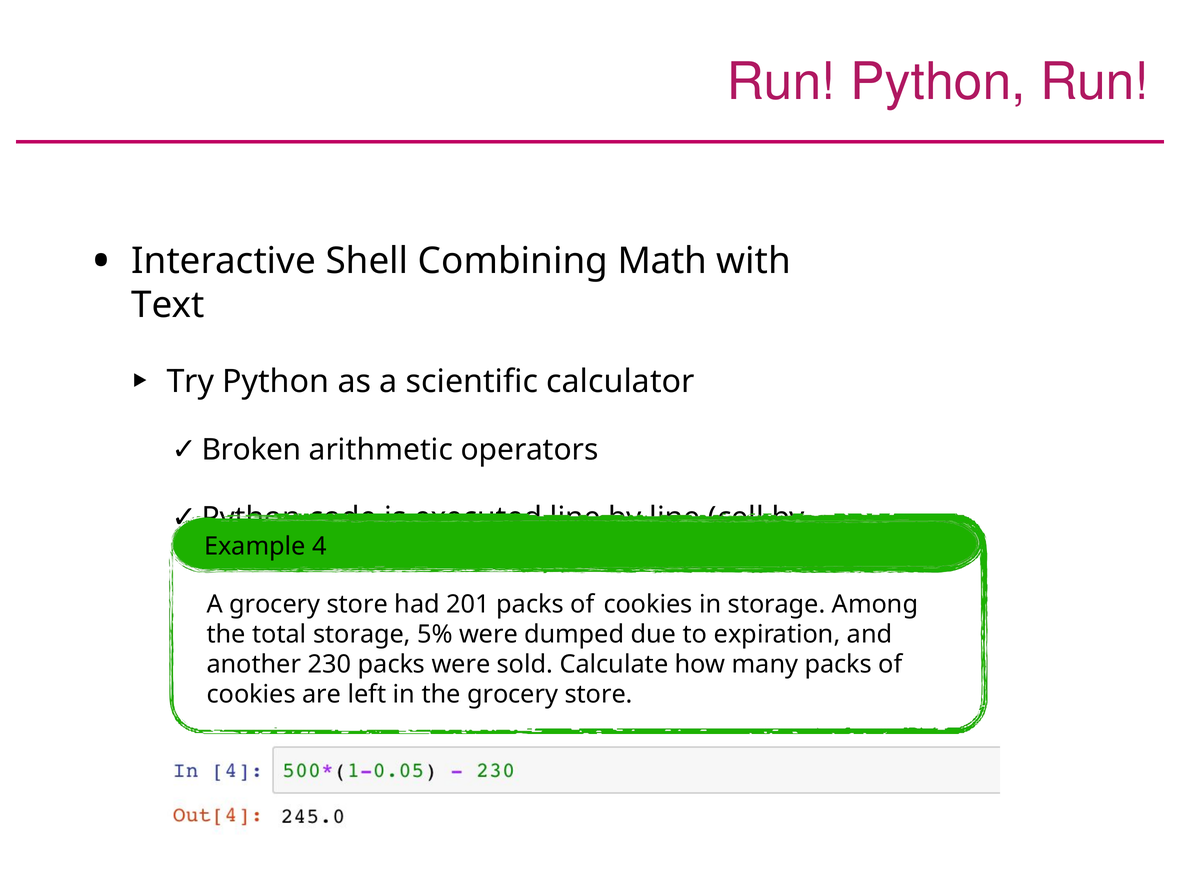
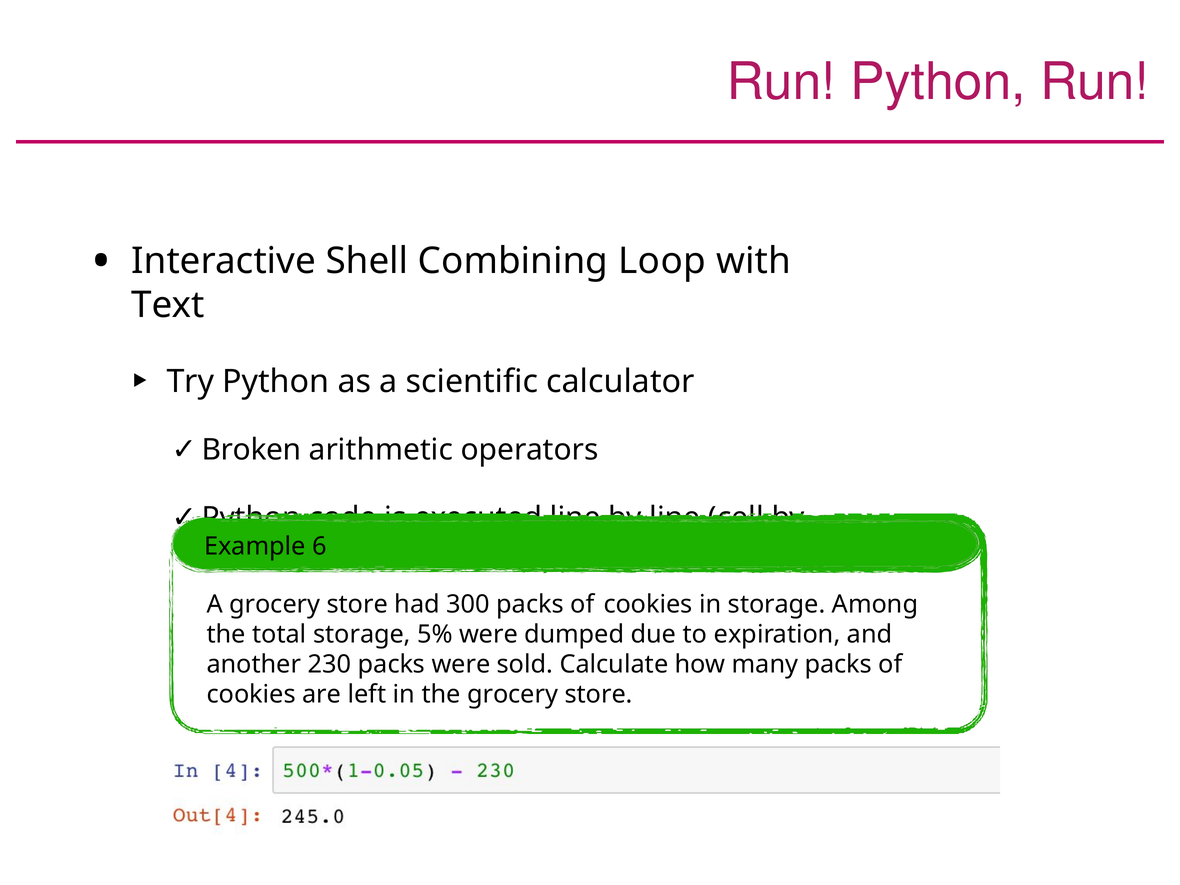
Math: Math -> Loop (662, 261)
4: 4 -> 6 (319, 547)
201: 201 -> 300 (468, 604)
